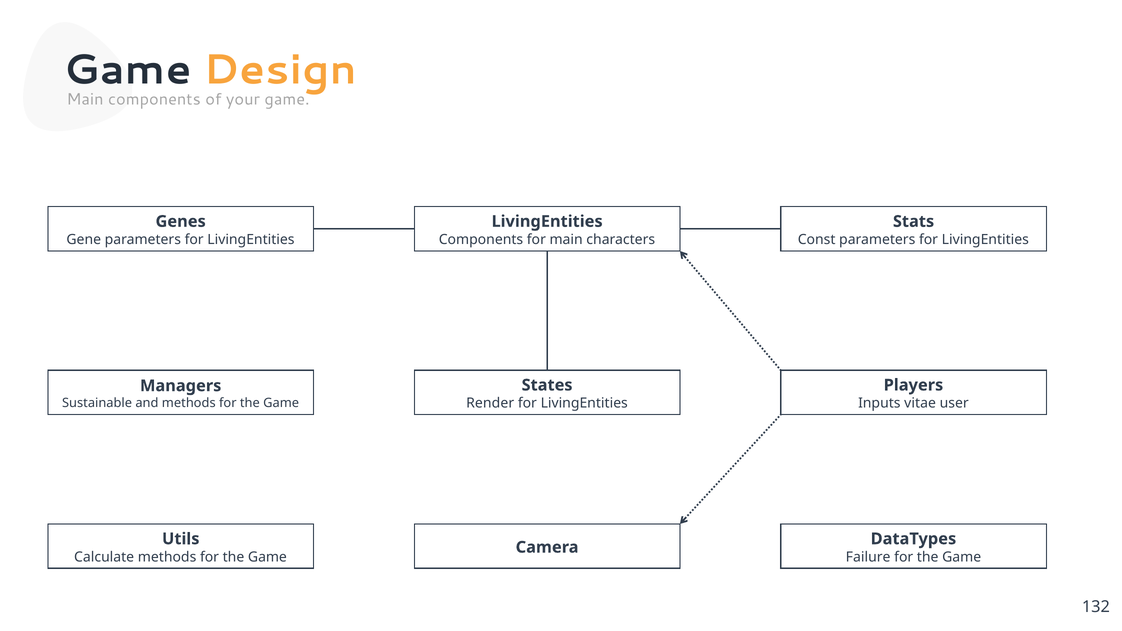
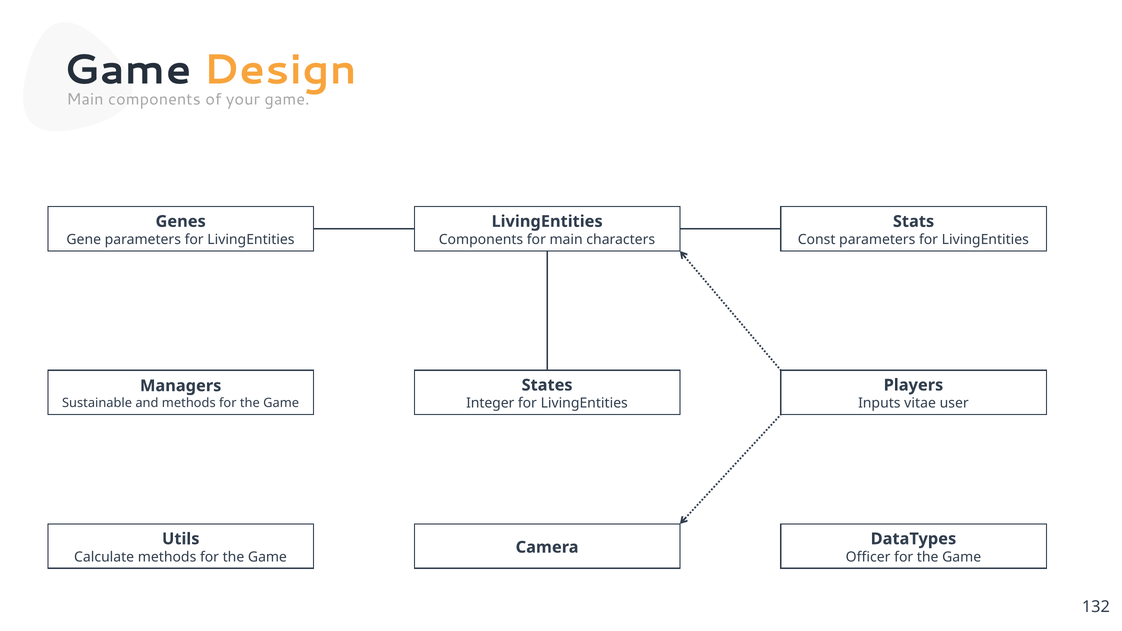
Render: Render -> Integer (490, 403)
Failure: Failure -> Officer (868, 557)
